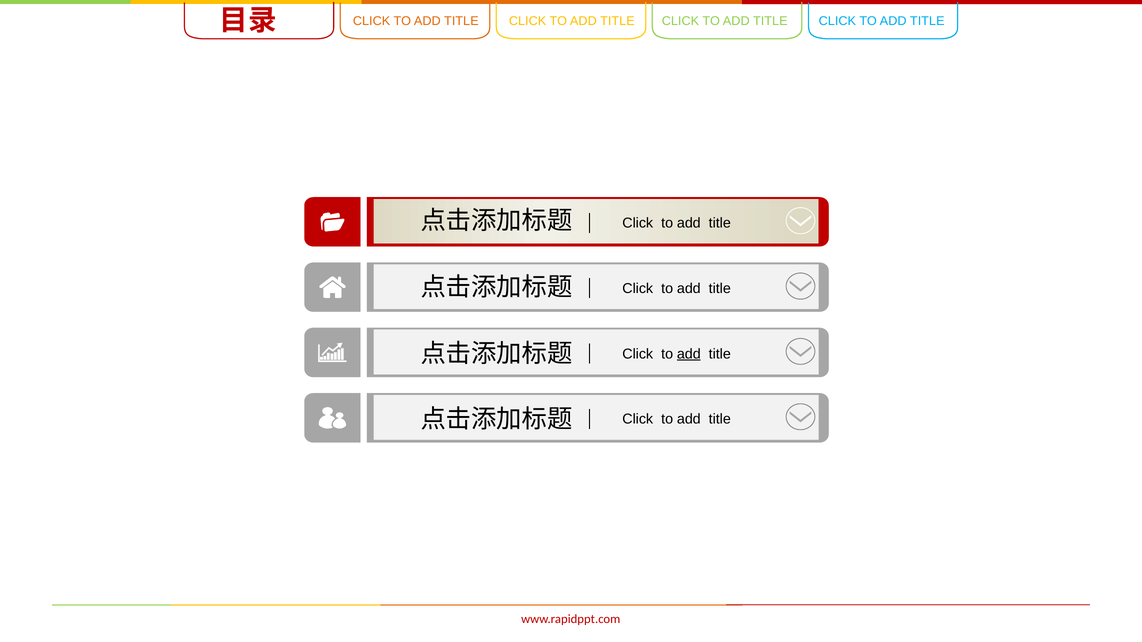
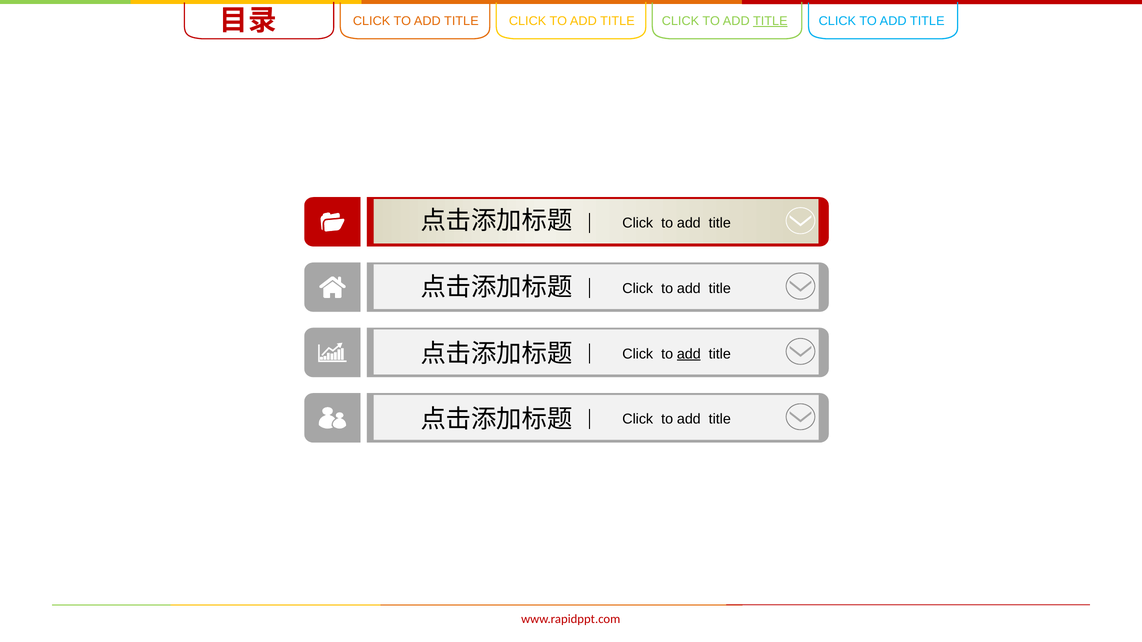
TITLE underline: none -> present (770, 21)
